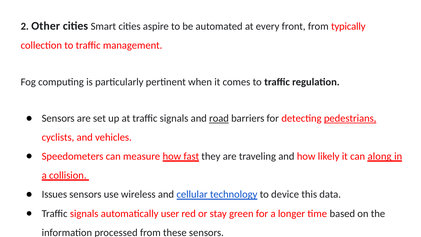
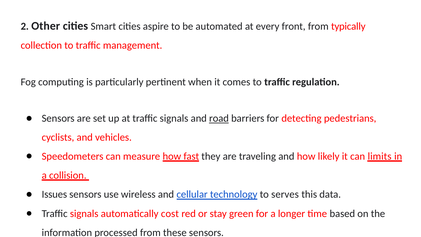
pedestrians underline: present -> none (350, 118)
along: along -> limits (380, 156)
device: device -> serves (285, 194)
user: user -> cost (170, 213)
